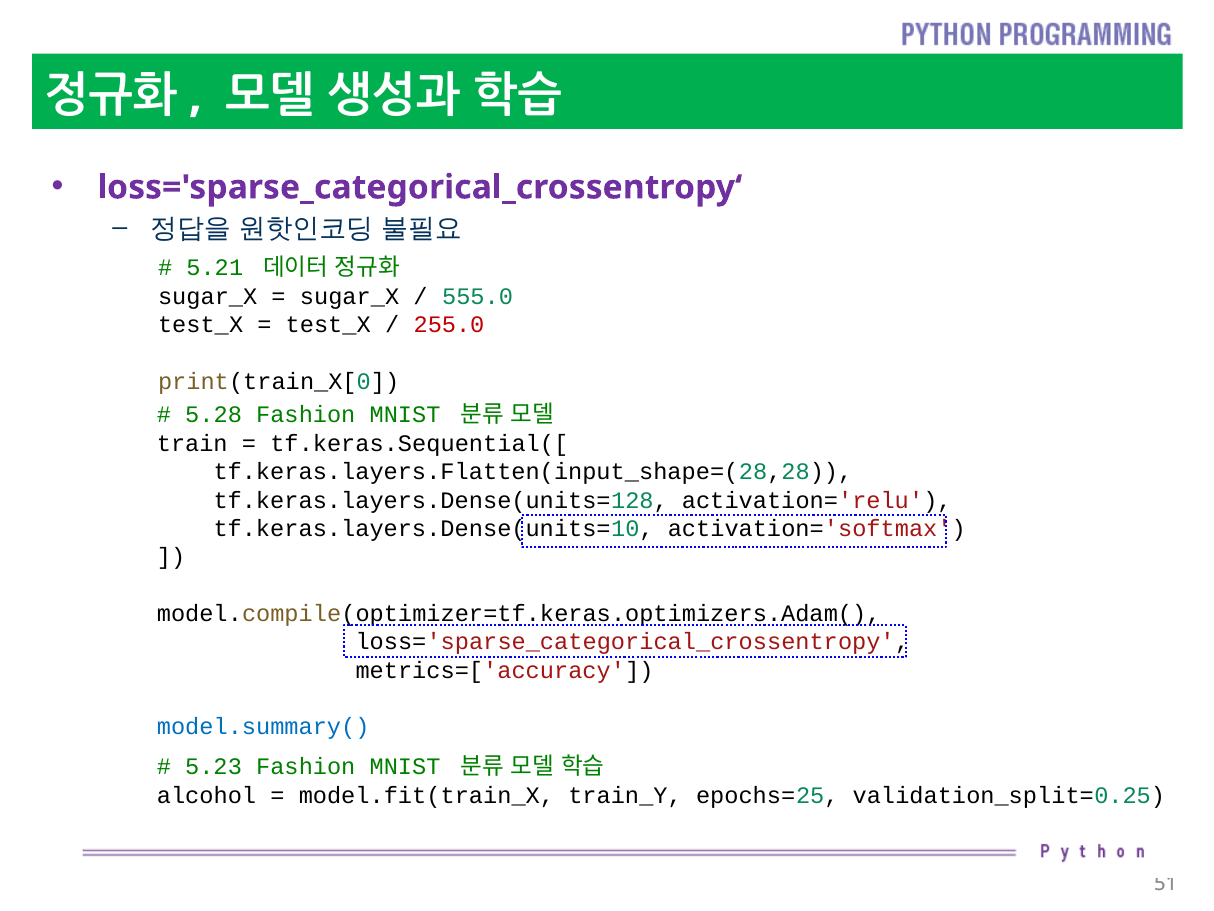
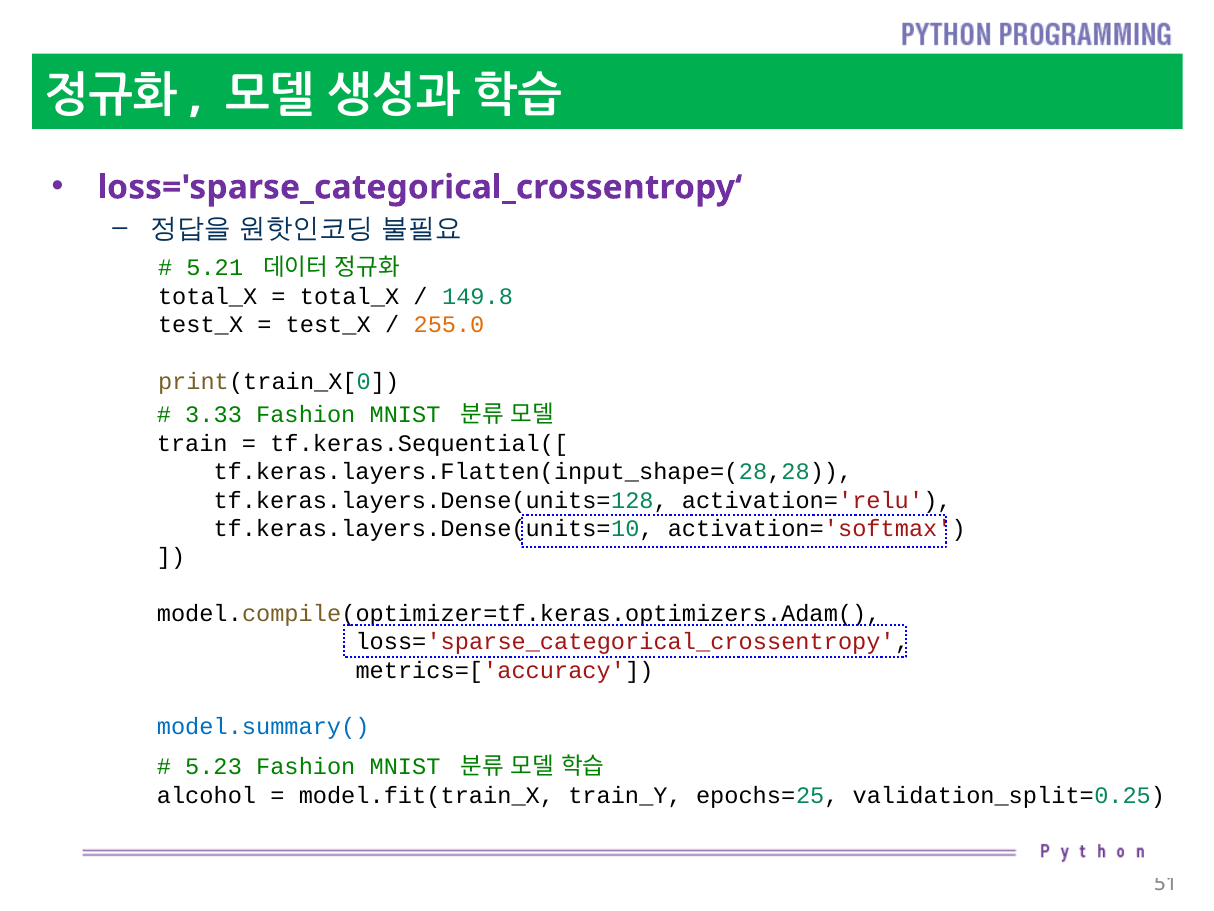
sugar_X: sugar_X -> total_X (208, 296)
sugar_X: sugar_X -> total_X (350, 296)
555.0: 555.0 -> 149.8 (478, 296)
255.0 colour: red -> orange (449, 324)
5.28: 5.28 -> 3.33 (214, 415)
